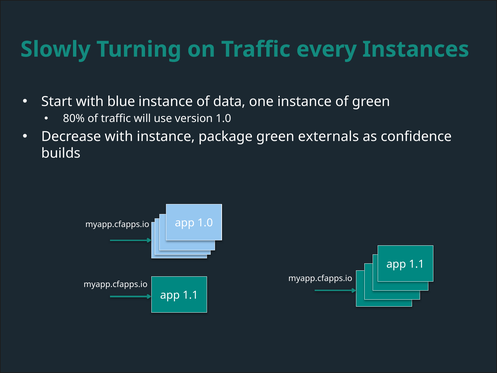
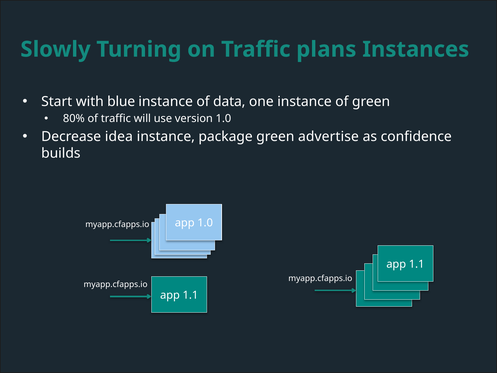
every: every -> plans (326, 49)
Decrease with: with -> idea (119, 136)
externals: externals -> advertise (328, 136)
